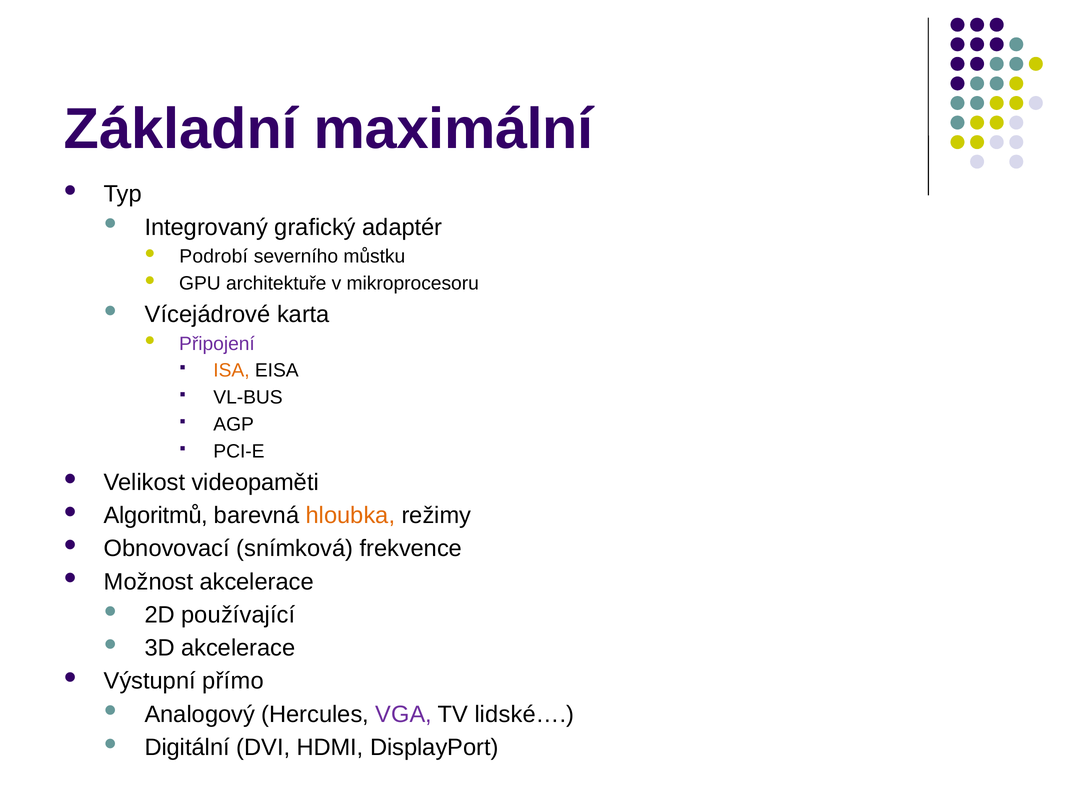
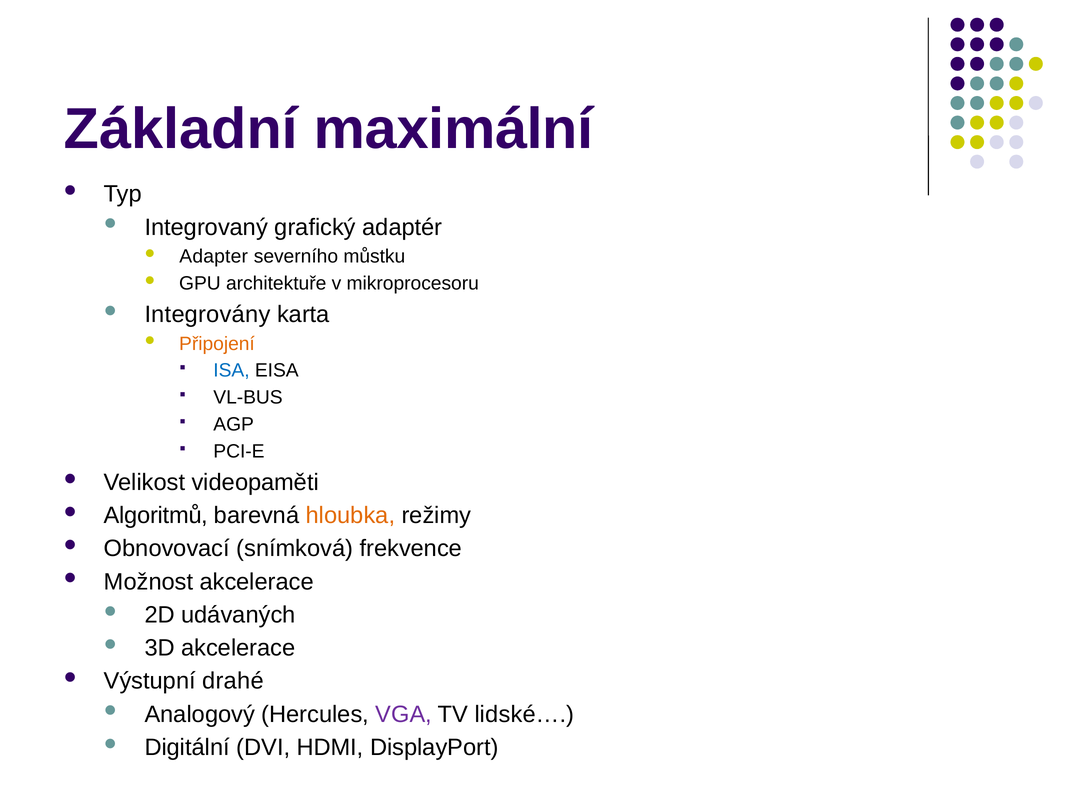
Podrobí: Podrobí -> Adapter (214, 257)
Vícejádrové: Vícejádrové -> Integrovány (208, 315)
Připojení colour: purple -> orange (217, 344)
ISA colour: orange -> blue (231, 371)
používající: používající -> udávaných (238, 615)
přímo: přímo -> drahé (233, 682)
